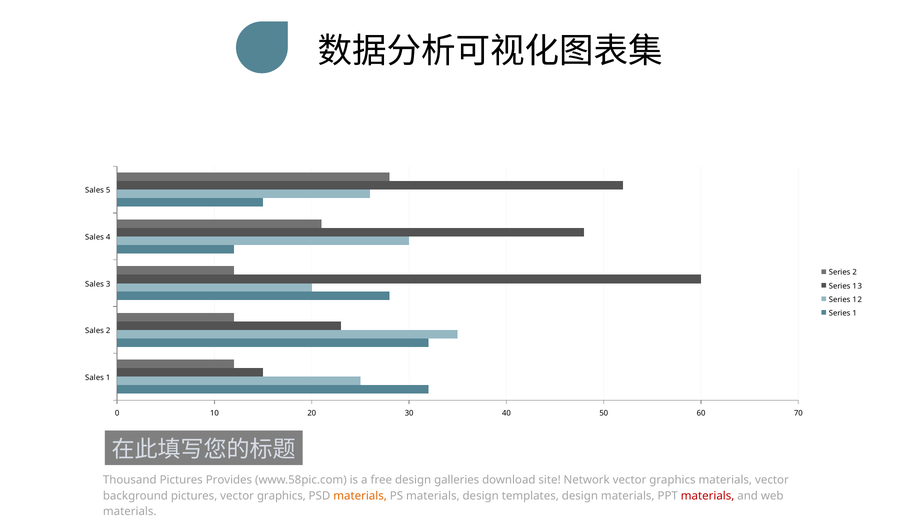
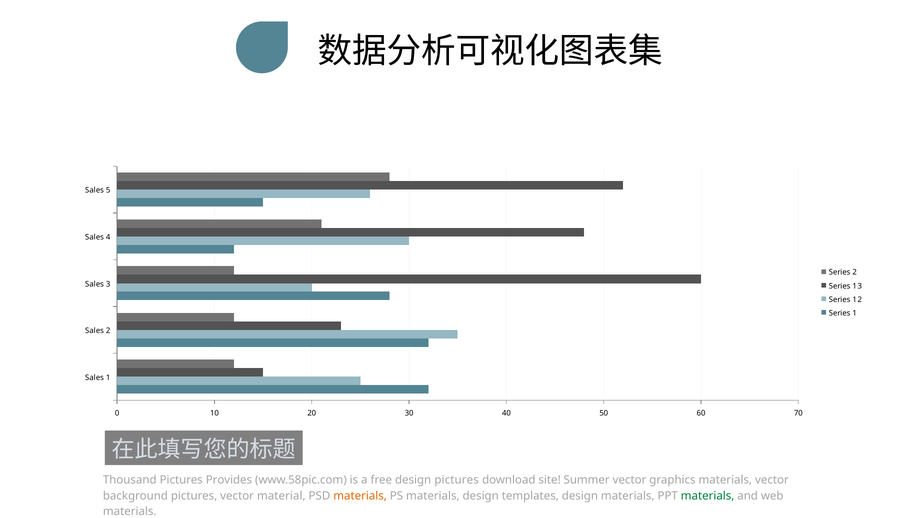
design galleries: galleries -> pictures (457, 480)
Network: Network -> Summer (587, 480)
pictures vector graphics: graphics -> material (281, 496)
materials colour: red -> green (708, 496)
